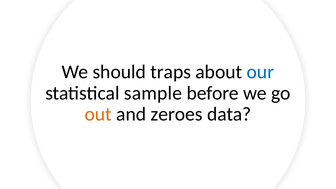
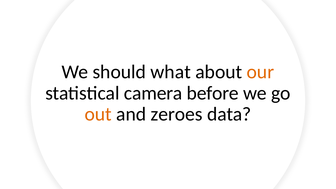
traps: traps -> what (171, 72)
our colour: blue -> orange (260, 72)
sample: sample -> camera (153, 93)
